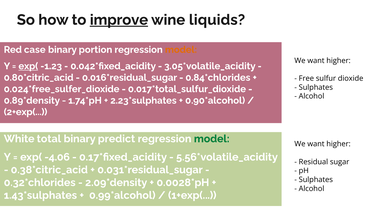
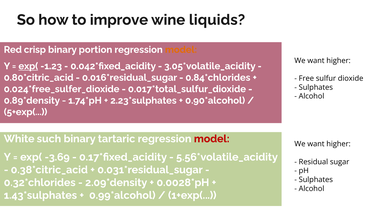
improve underline: present -> none (119, 20)
case: case -> crisp (35, 50)
2+exp(: 2+exp( -> 5+exp( (26, 112)
total: total -> such (49, 139)
predict: predict -> tartaric (117, 139)
model colour: green -> red (212, 139)
-4.06: -4.06 -> -3.69 (57, 157)
